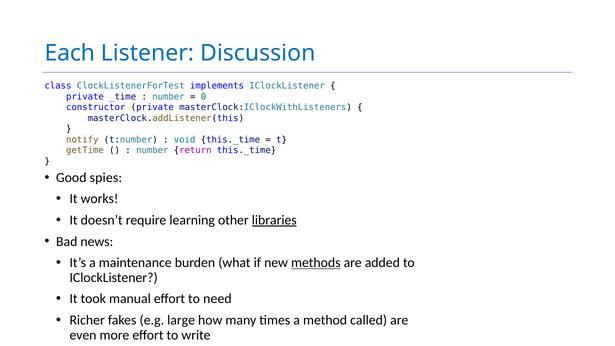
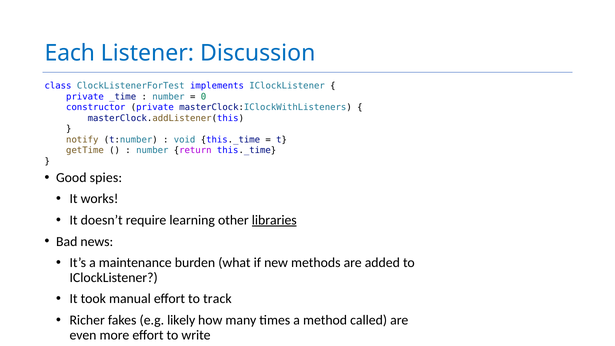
methods underline: present -> none (316, 263)
need: need -> track (217, 299)
large: large -> likely (181, 320)
